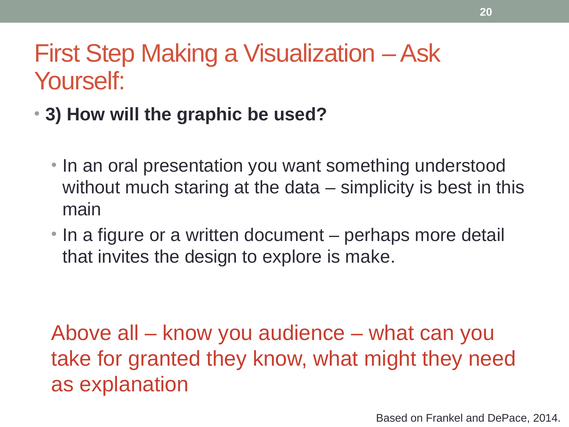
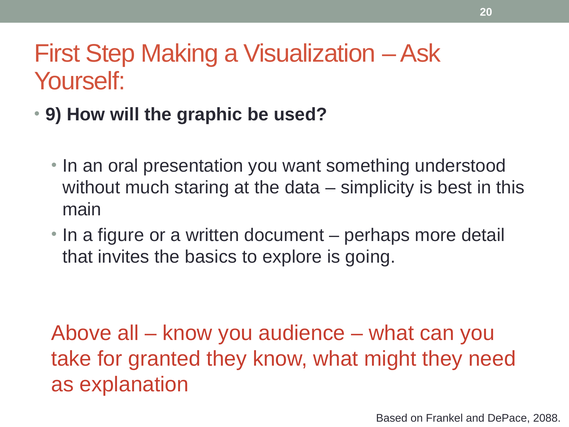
3: 3 -> 9 (54, 115)
design: design -> basics (211, 257)
make: make -> going (370, 257)
2014: 2014 -> 2088 (547, 418)
